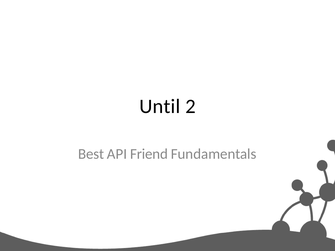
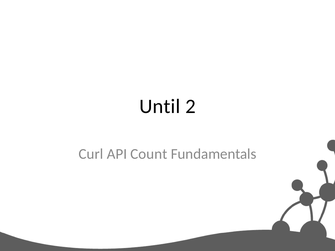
Best: Best -> Curl (91, 154)
Friend: Friend -> Count (149, 154)
